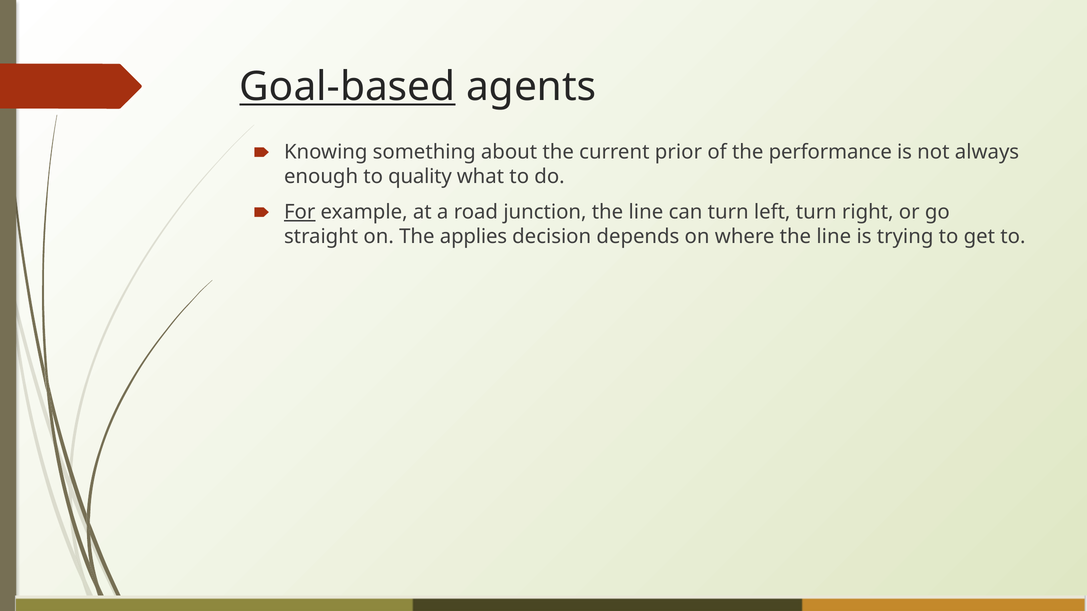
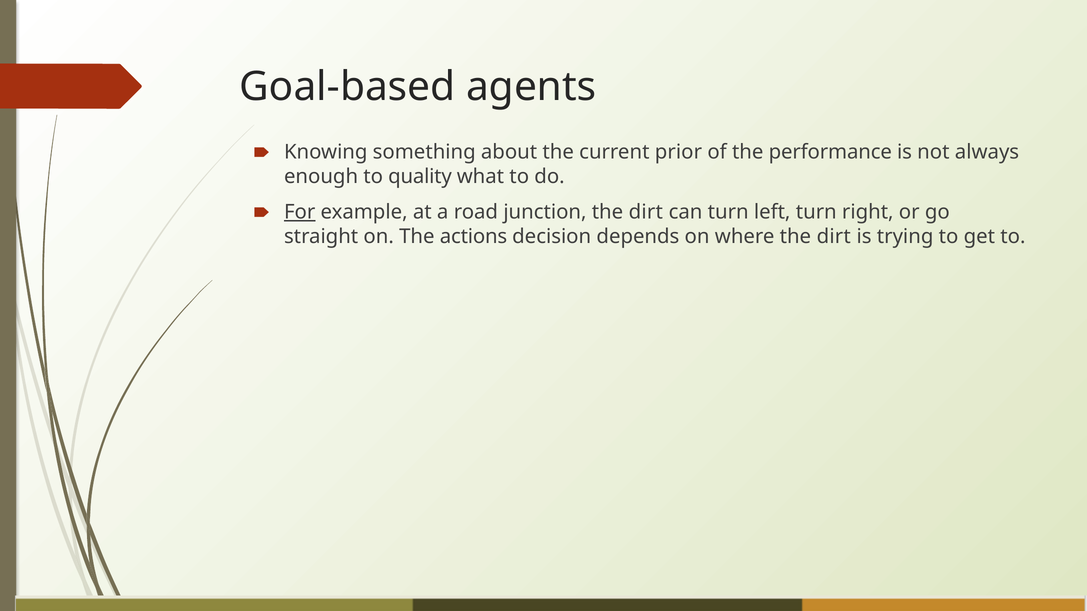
Goal-based underline: present -> none (347, 87)
junction the line: line -> dirt (646, 212)
applies: applies -> actions (474, 237)
where the line: line -> dirt (834, 237)
